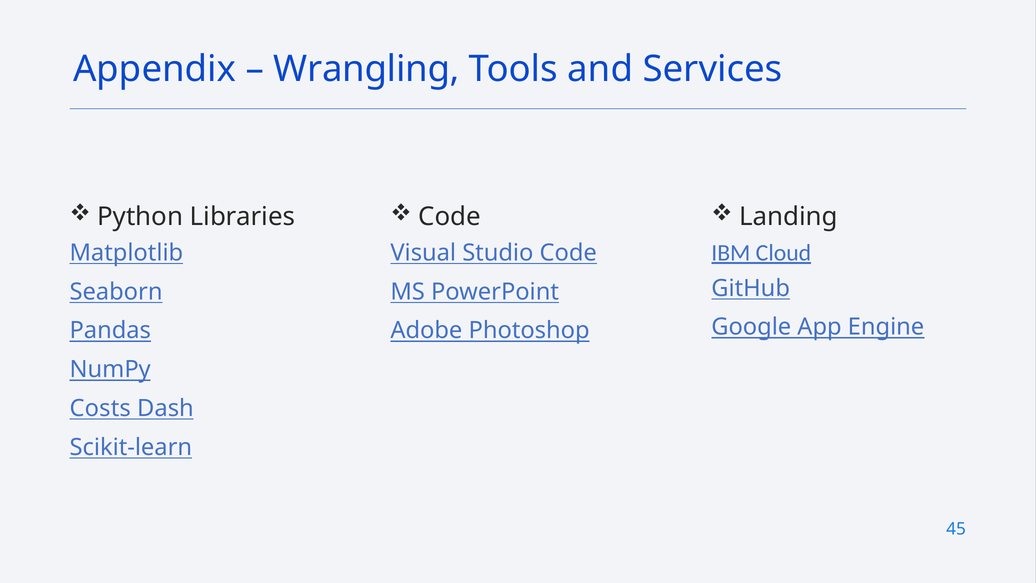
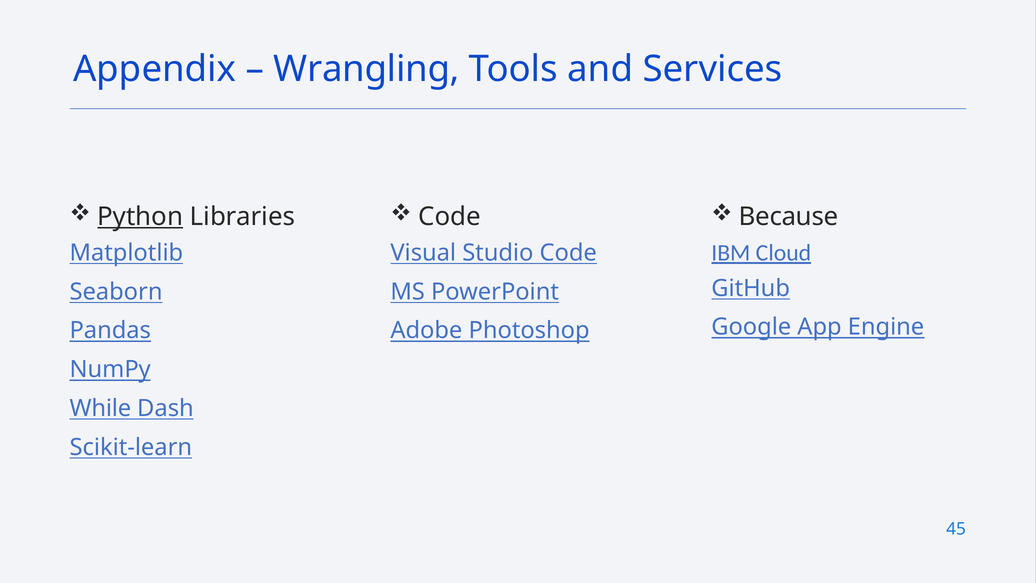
Python underline: none -> present (140, 217)
Landing: Landing -> Because (789, 217)
Costs: Costs -> While (100, 408)
